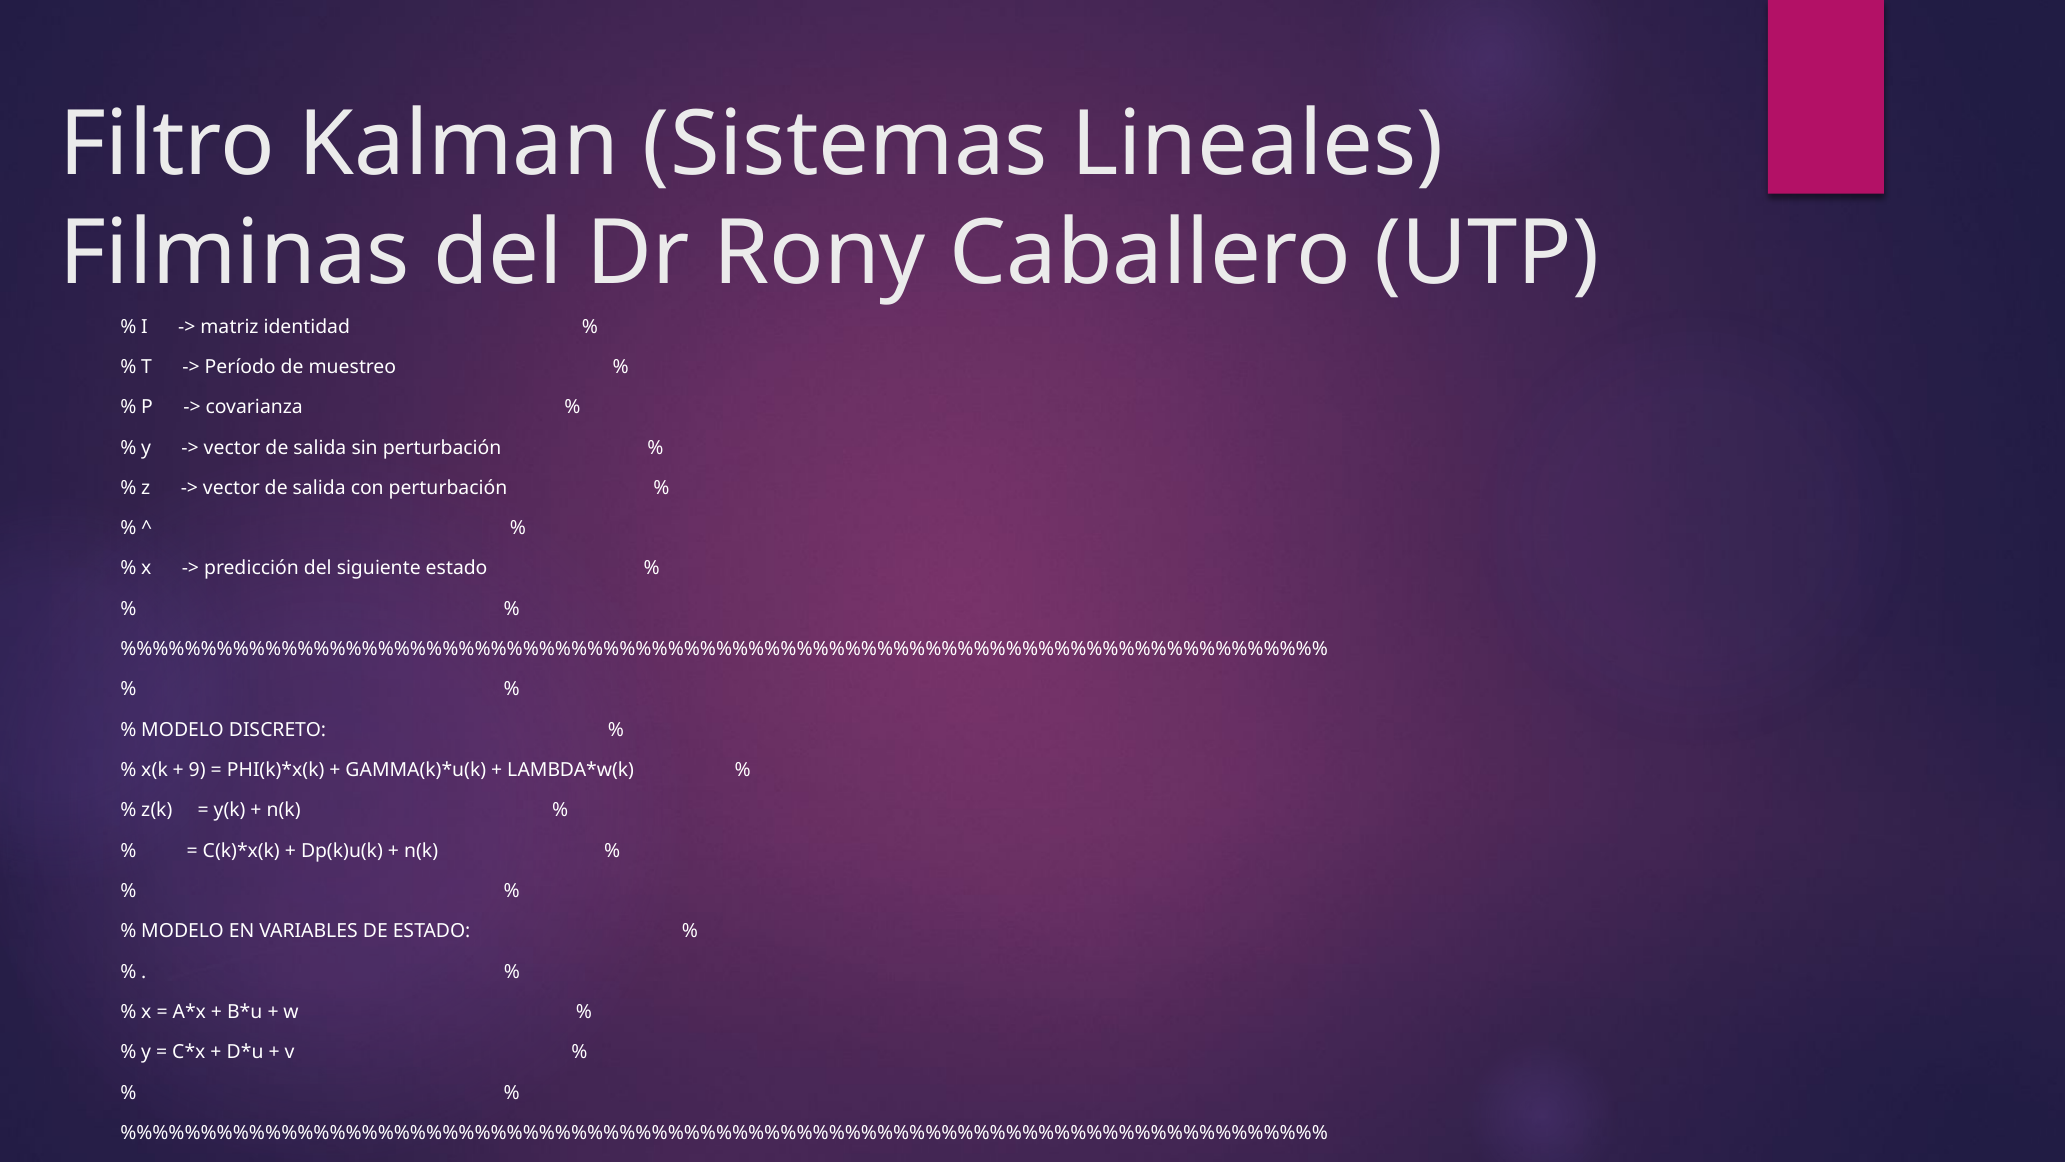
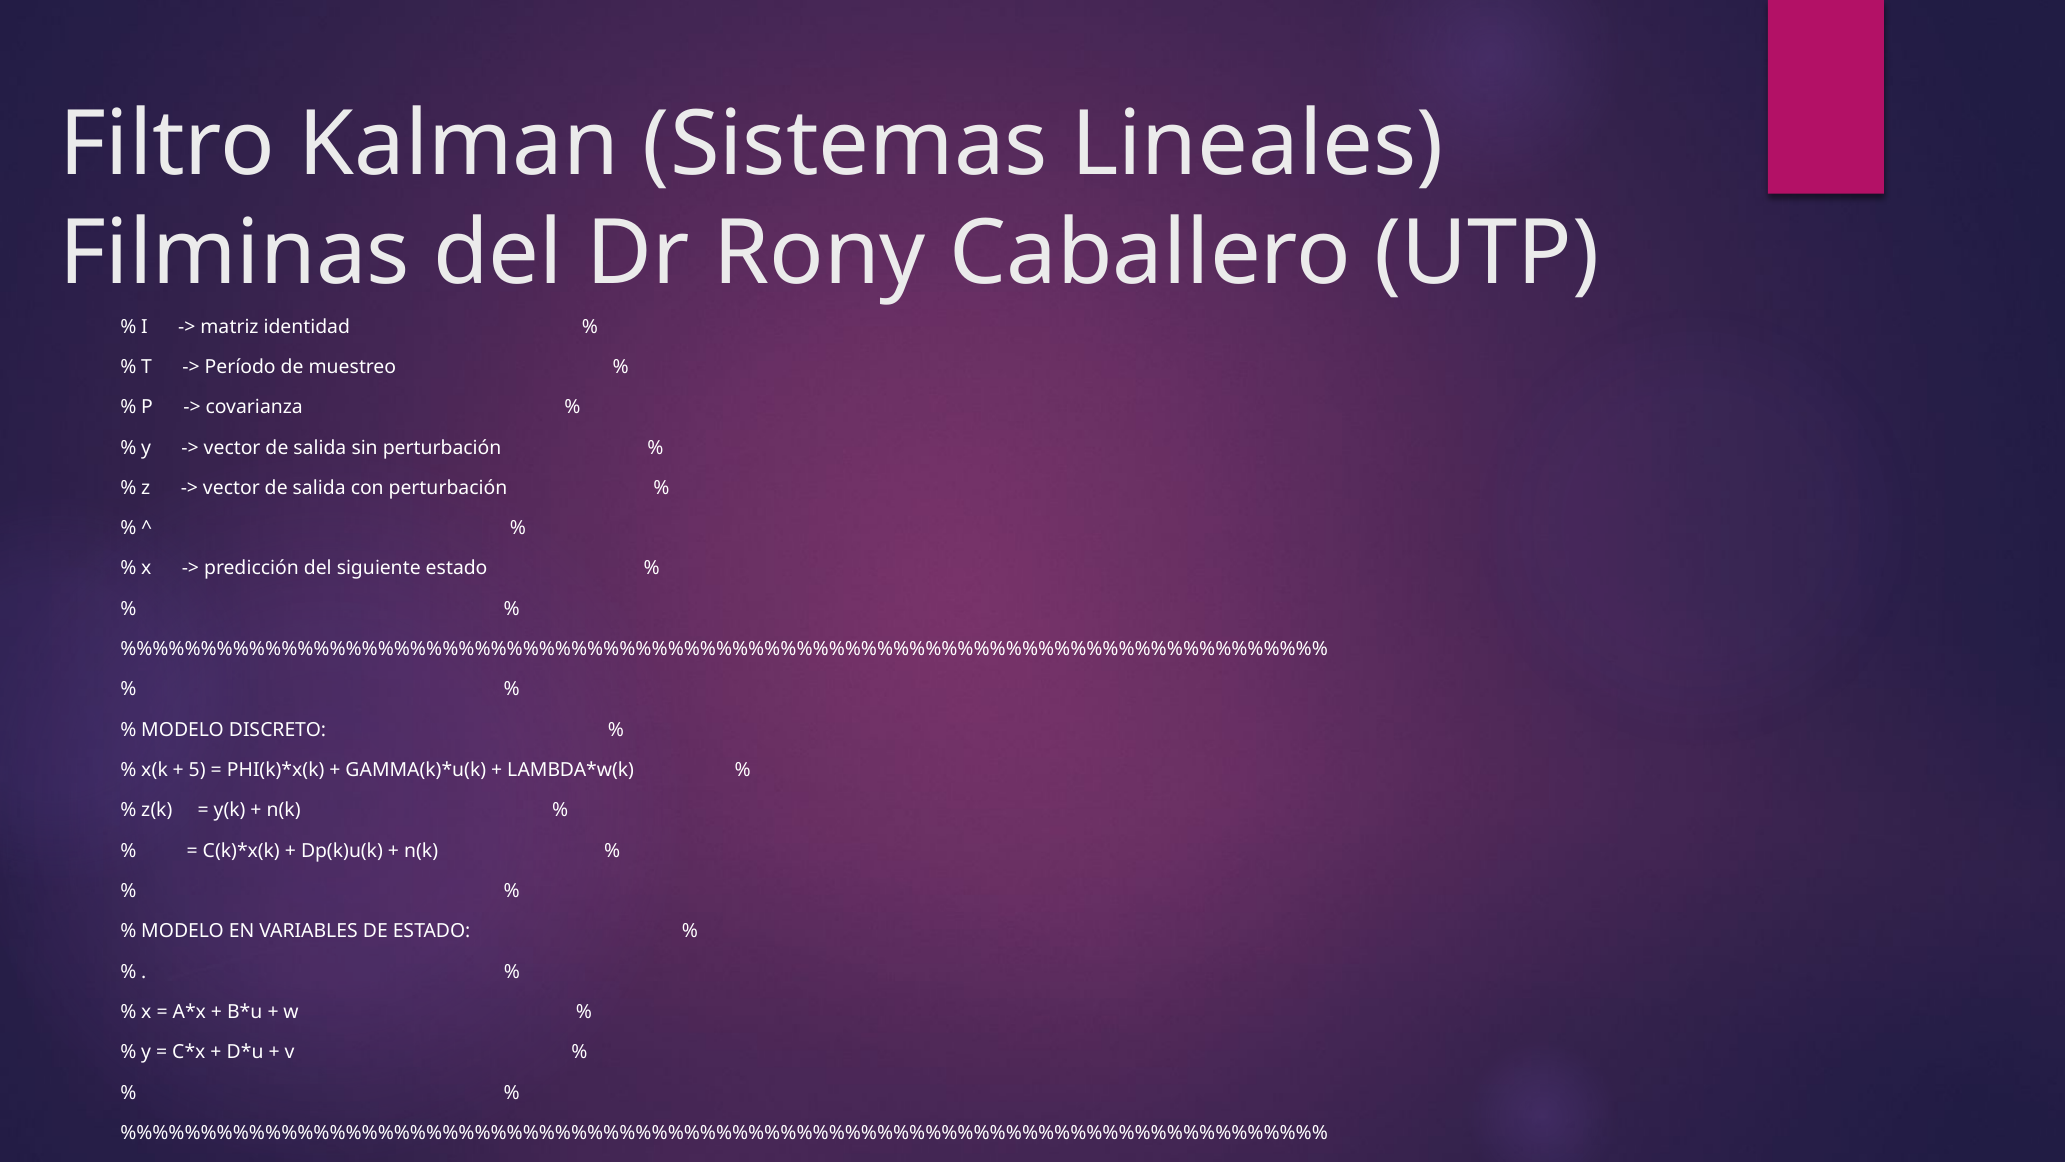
9: 9 -> 5 (197, 770)
